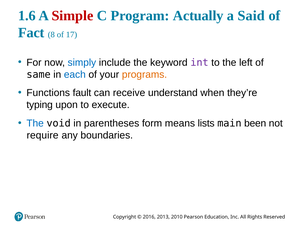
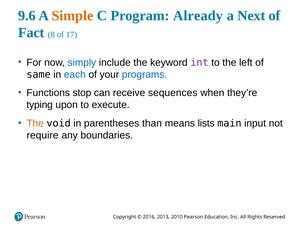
1.6: 1.6 -> 9.6 (27, 16)
Simple colour: red -> orange (72, 16)
Actually: Actually -> Already (198, 16)
Said: Said -> Next (251, 16)
programs colour: orange -> blue (145, 74)
fault: fault -> stop (82, 93)
understand: understand -> sequences (173, 93)
The colour: blue -> orange (35, 123)
form: form -> than (152, 123)
been: been -> input (255, 123)
